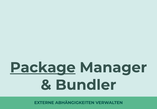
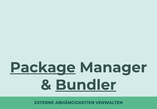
Bundler underline: none -> present (86, 85)
